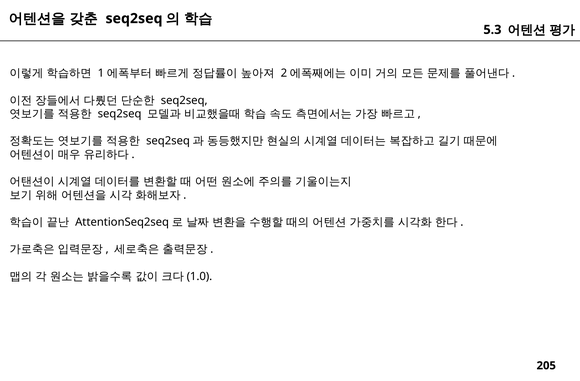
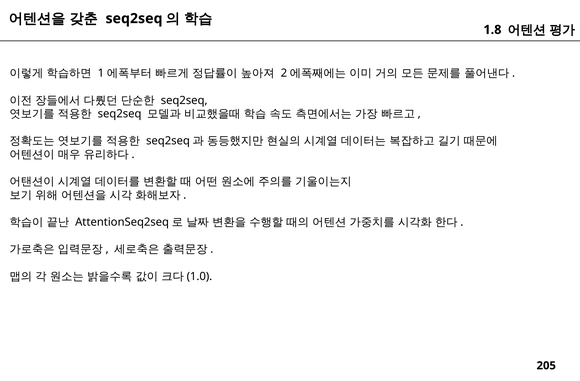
5.3: 5.3 -> 1.8 (492, 30)
